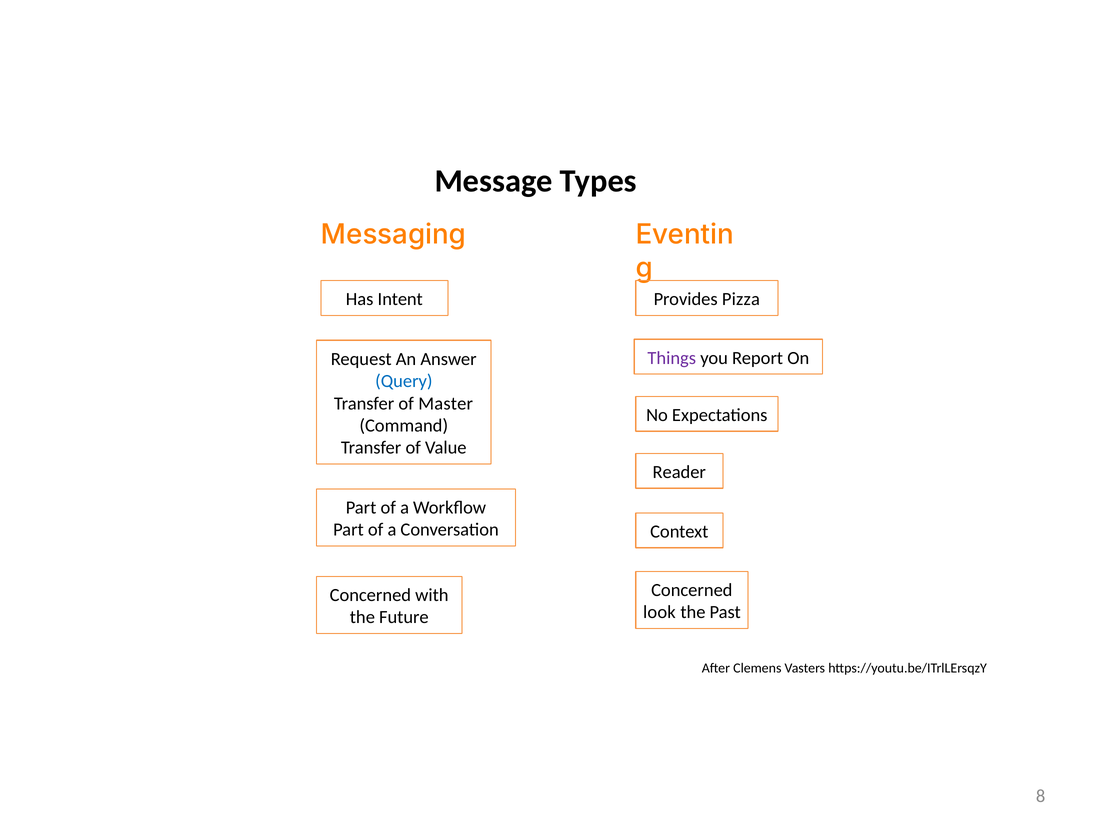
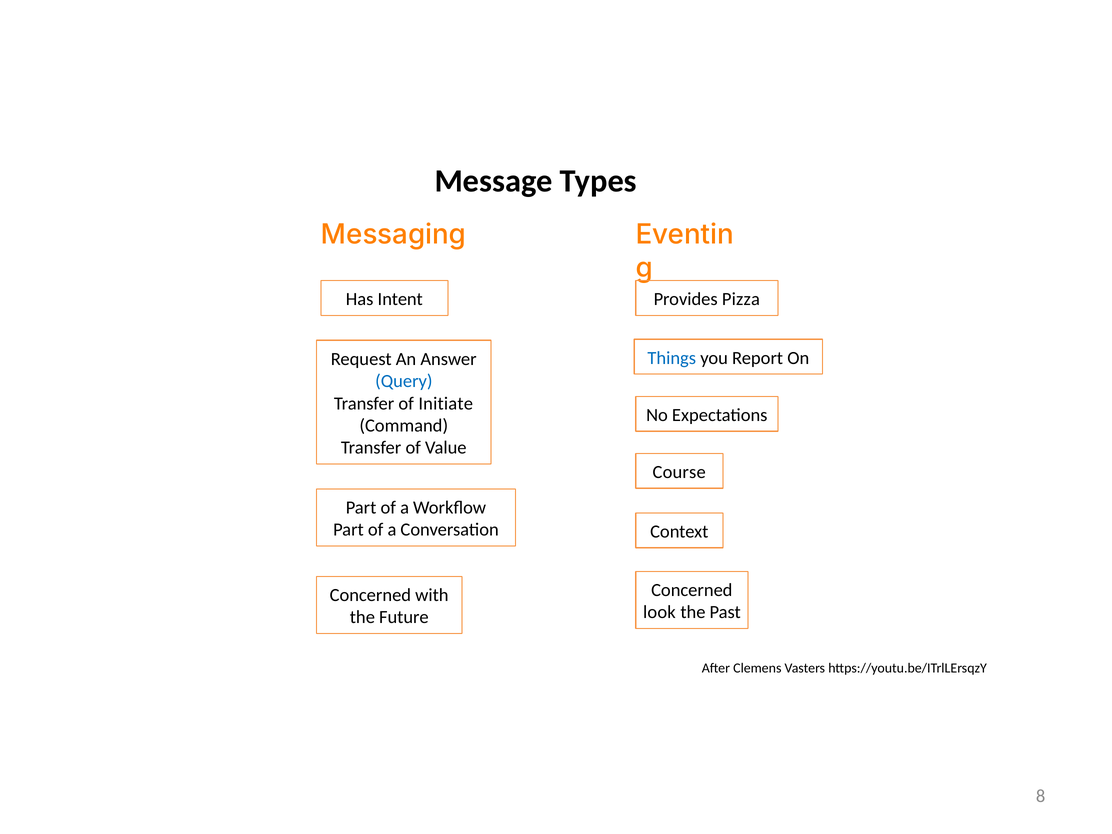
Things colour: purple -> blue (672, 358)
Master: Master -> Initiate (446, 403)
Reader: Reader -> Course (679, 472)
